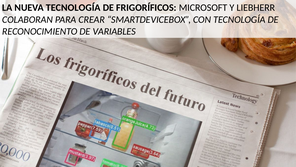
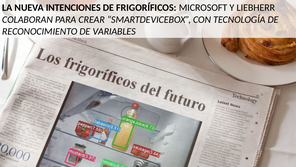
NUEVA TECNOLOGÍA: TECNOLOGÍA -> INTENCIONES (73, 8)
